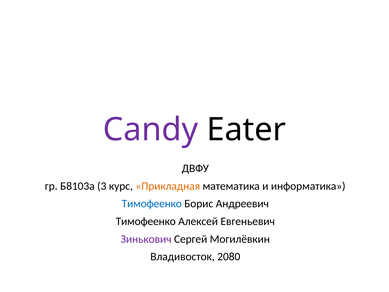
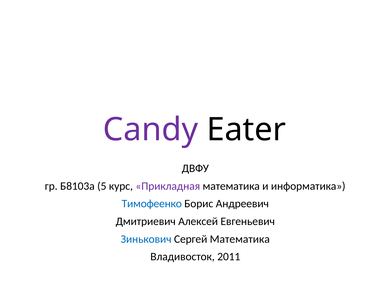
3: 3 -> 5 (102, 186)
Прикладная colour: orange -> purple (168, 186)
Тимофеенко: Тимофеенко -> Дмитриевич (146, 221)
Зинькович colour: purple -> blue (146, 239)
Сергей Могилёвкин: Могилёвкин -> Математика (240, 239)
2080: 2080 -> 2011 (229, 256)
